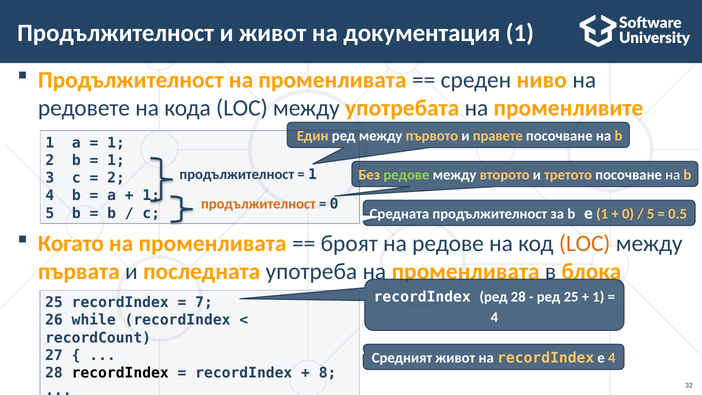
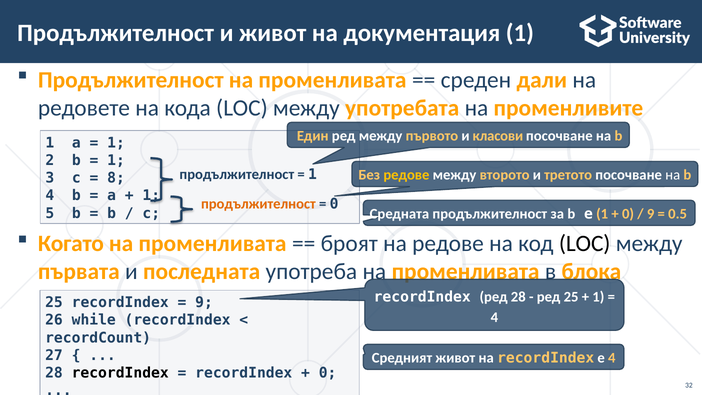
ниво: ниво -> дали (542, 80)
правете: правете -> класови (498, 136)
редове colour: light green -> yellow (406, 175)
2: 2 -> 8 (116, 178)
5: 5 -> 9 (651, 214)
LOC colour: orange -> black (585, 244)
7: 7 -> 9 (204, 302)
8: 8 -> 0 (328, 373)
